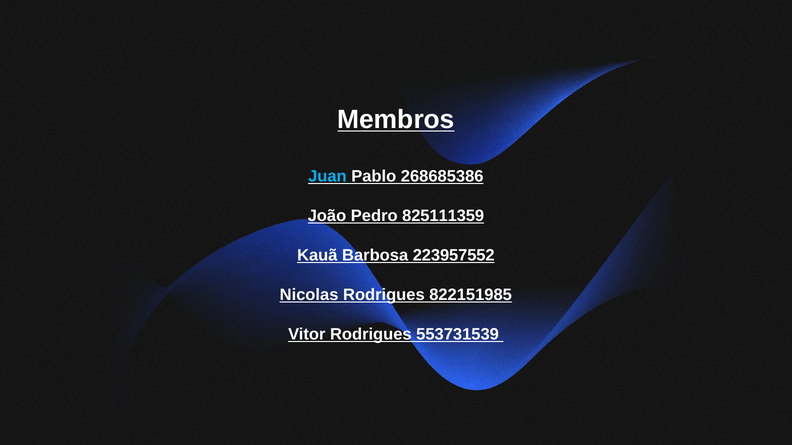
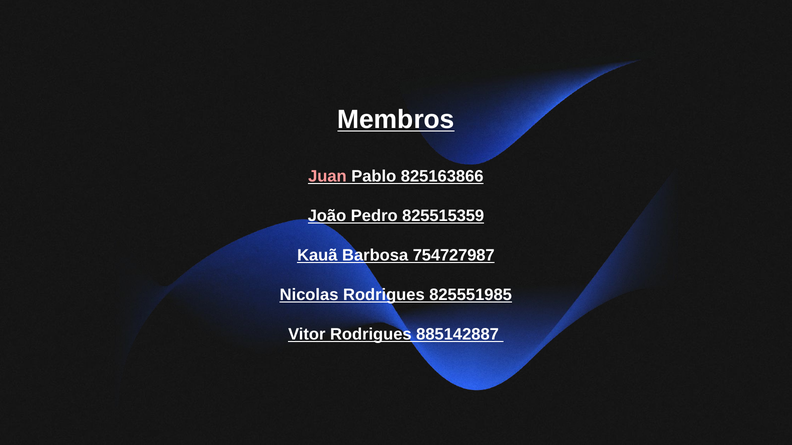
Juan colour: light blue -> pink (327, 176)
268685386: 268685386 -> 825163866 (442, 176)
825111359: 825111359 -> 825515359 (443, 216)
223957552: 223957552 -> 754727987 (454, 256)
822151985: 822151985 -> 825551985 (471, 295)
553731539: 553731539 -> 885142887 (458, 335)
